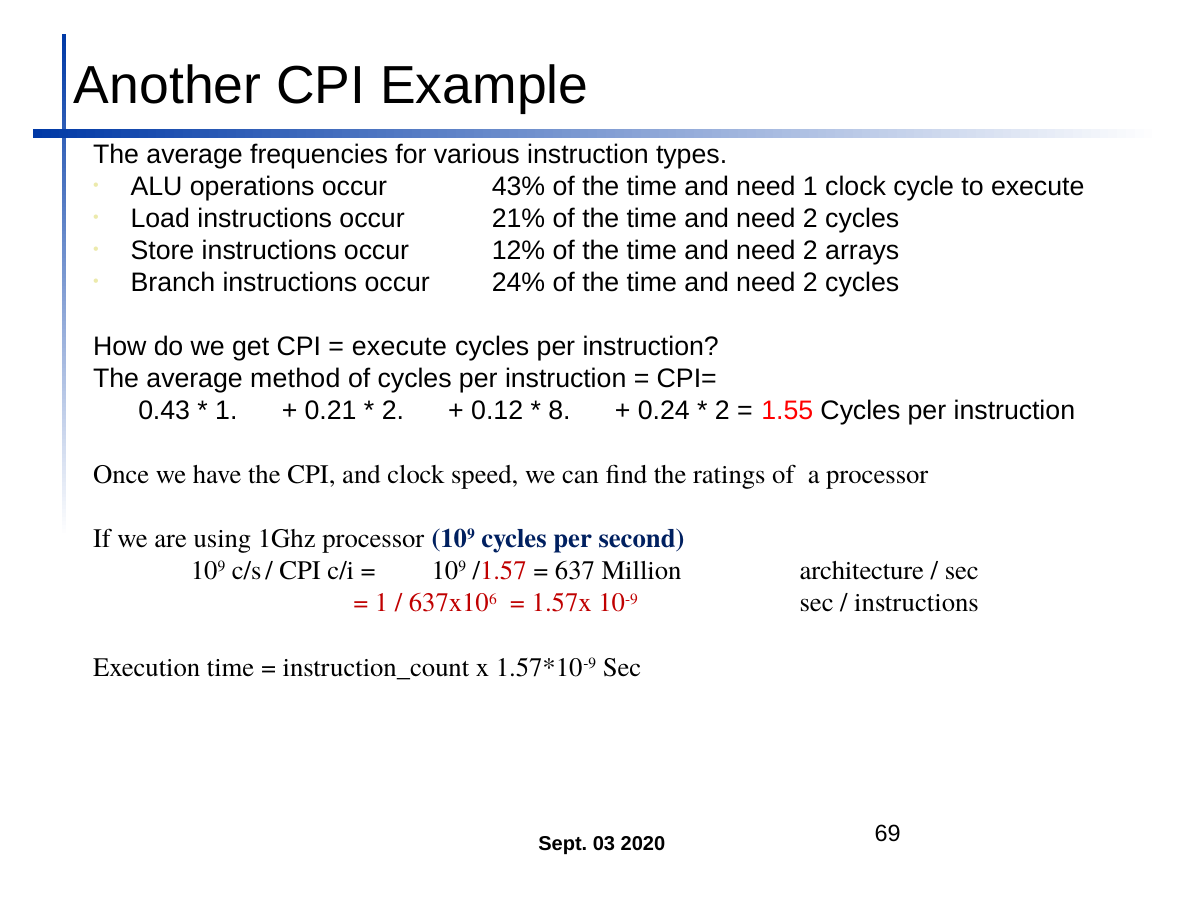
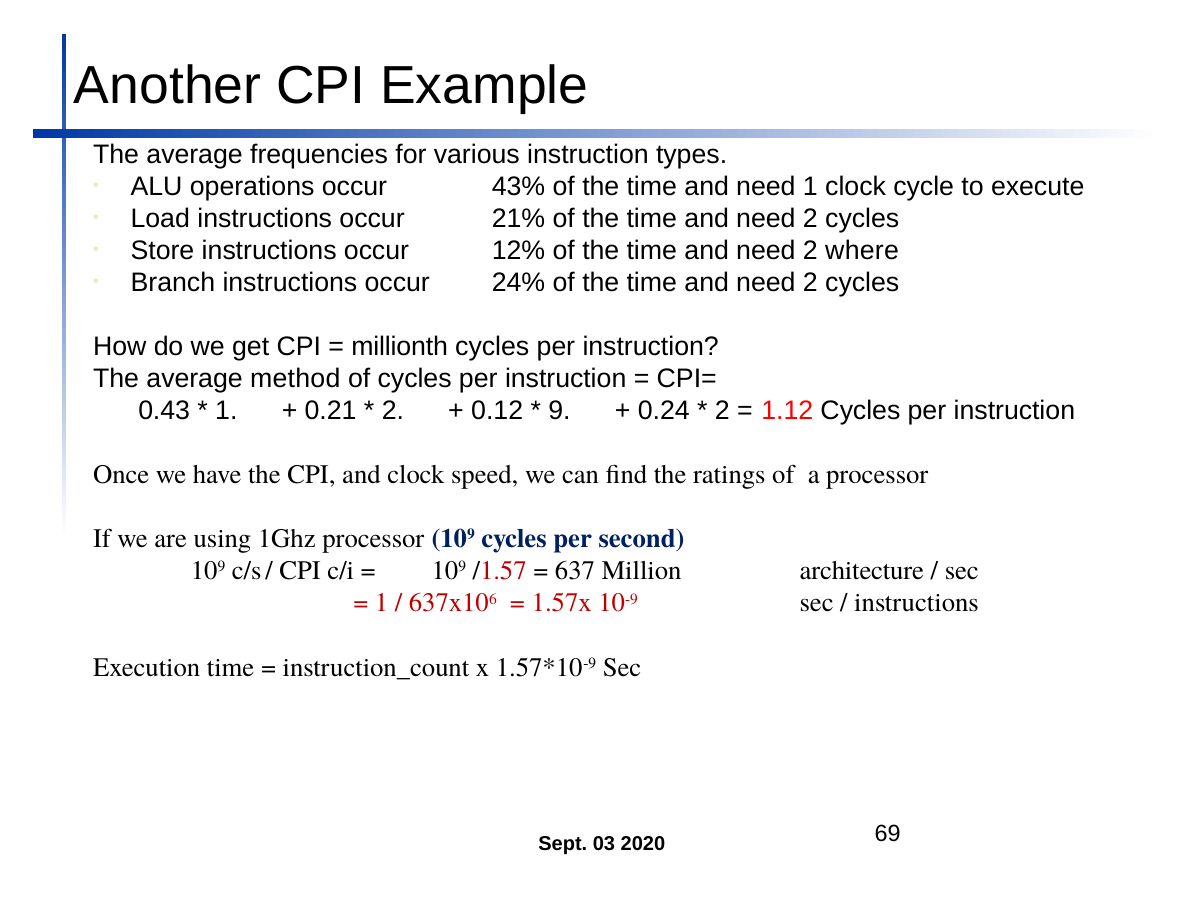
arrays: arrays -> where (862, 251)
execute: execute -> millionth (400, 347)
8: 8 -> 9 (559, 411)
1.55: 1.55 -> 1.12 (787, 411)
